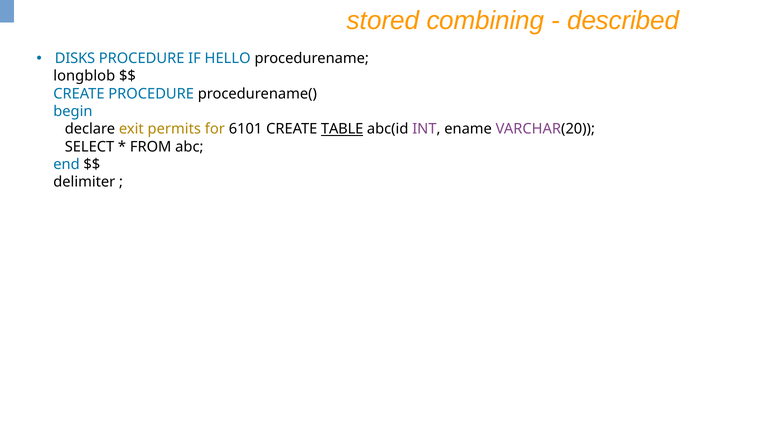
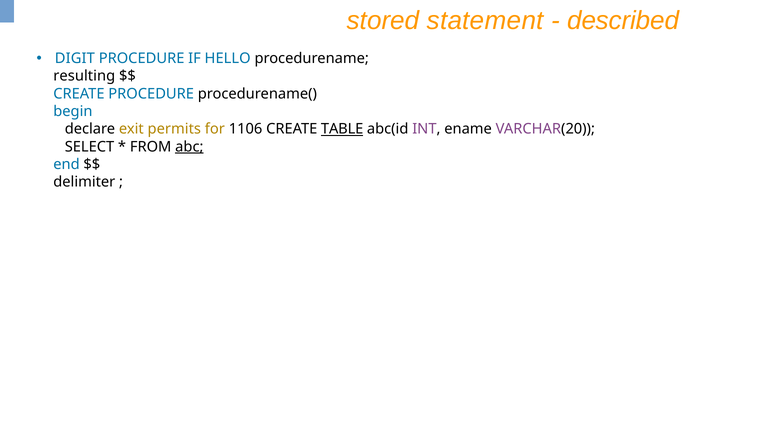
combining: combining -> statement (485, 20)
DISKS: DISKS -> DIGIT (75, 58)
longblob: longblob -> resulting (84, 76)
6101: 6101 -> 1106 (246, 129)
abc underline: none -> present (189, 146)
